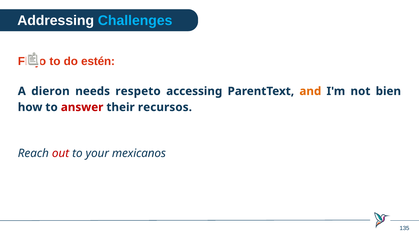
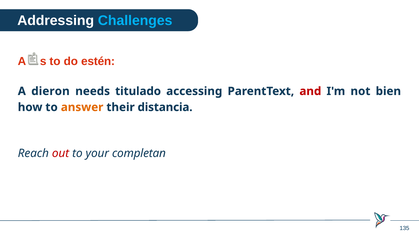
Flujo: Flujo -> Años (32, 61)
respeto: respeto -> titulado (138, 91)
and colour: orange -> red (310, 91)
answer colour: red -> orange (82, 108)
recursos: recursos -> distancia (165, 108)
mexicanos: mexicanos -> completan (139, 154)
